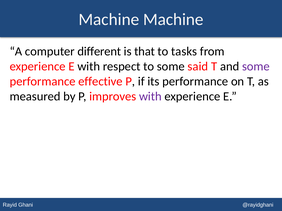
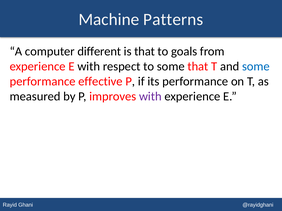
Machine Machine: Machine -> Patterns (173, 20)
tasks: tasks -> goals (184, 52)
some said: said -> that (198, 67)
some colour: purple -> blue (256, 67)
